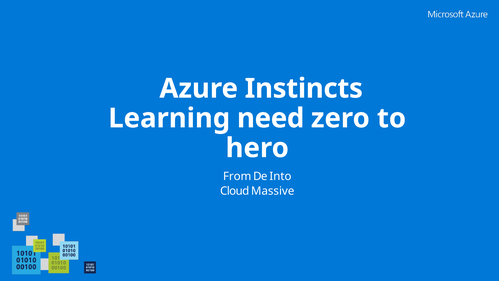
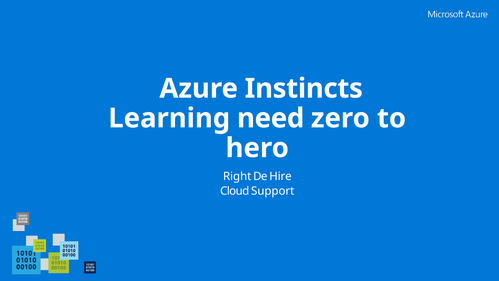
From: From -> Right (237, 176)
Into: Into -> Hire (280, 176)
Massive: Massive -> Support (273, 191)
